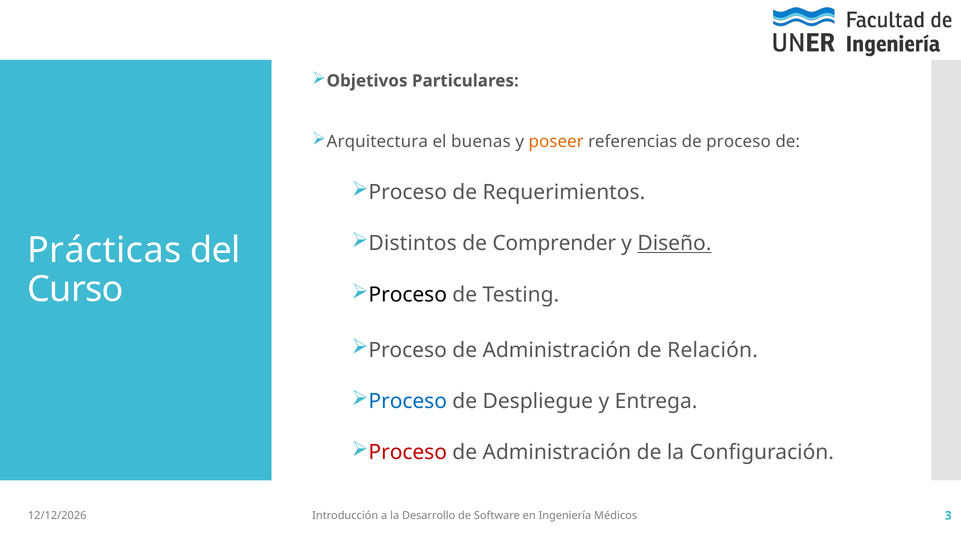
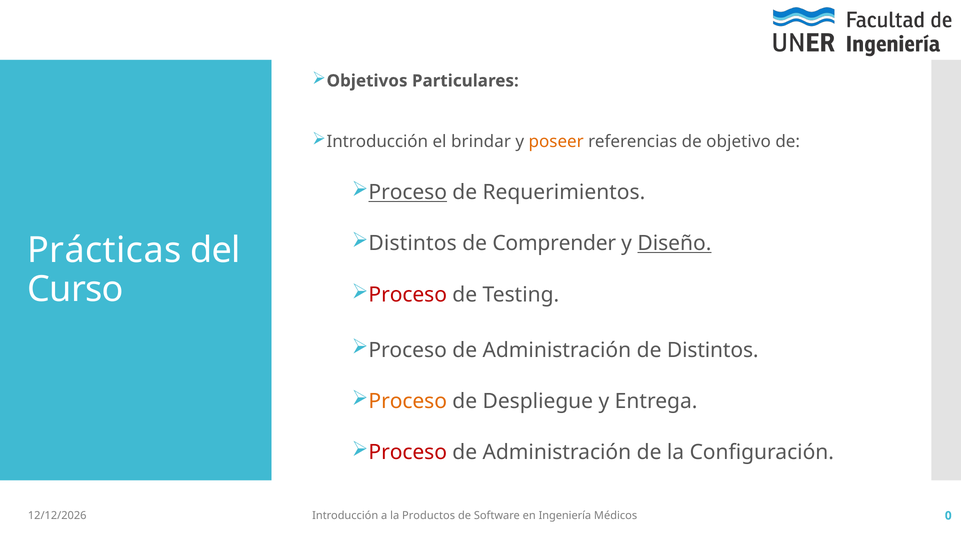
Arquitectura: Arquitectura -> Introducción (377, 142)
buenas: buenas -> brindar (481, 142)
de proceso: proceso -> objetivo (739, 142)
Proceso underline: none -> present (408, 192)
Proceso colour: black -> red (408, 294)
de Relación: Relación -> Distintos (713, 350)
Proceso colour: blue -> orange (408, 401)
Desarrollo: Desarrollo -> Productos (429, 515)
3: 3 -> 0 (948, 515)
